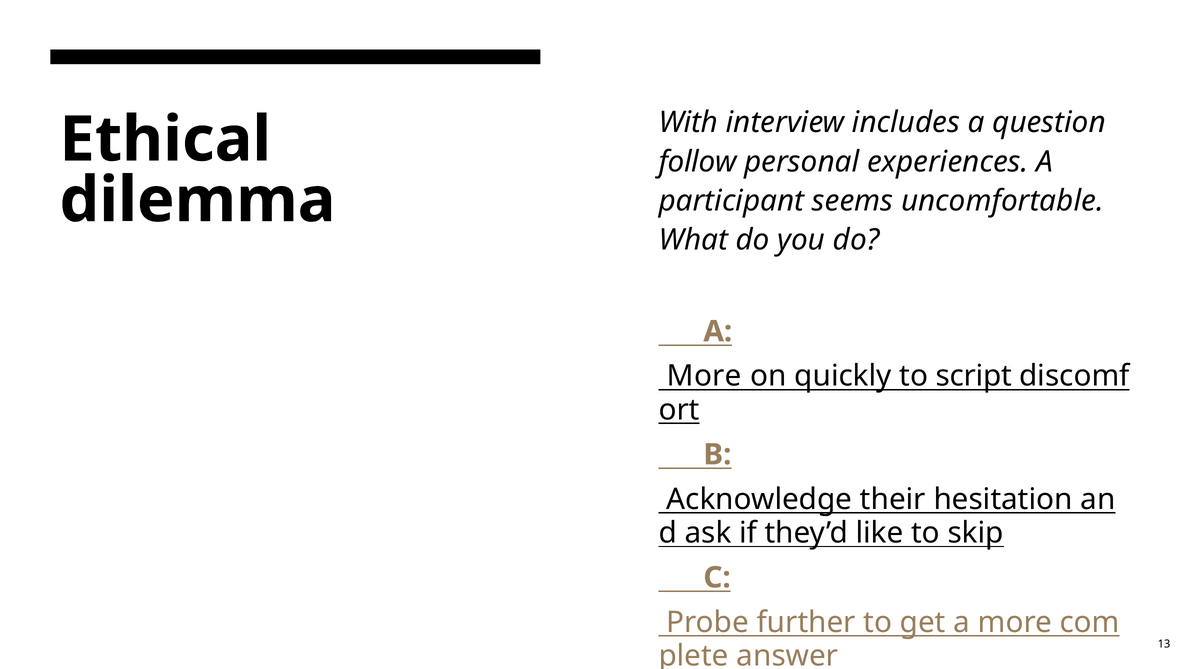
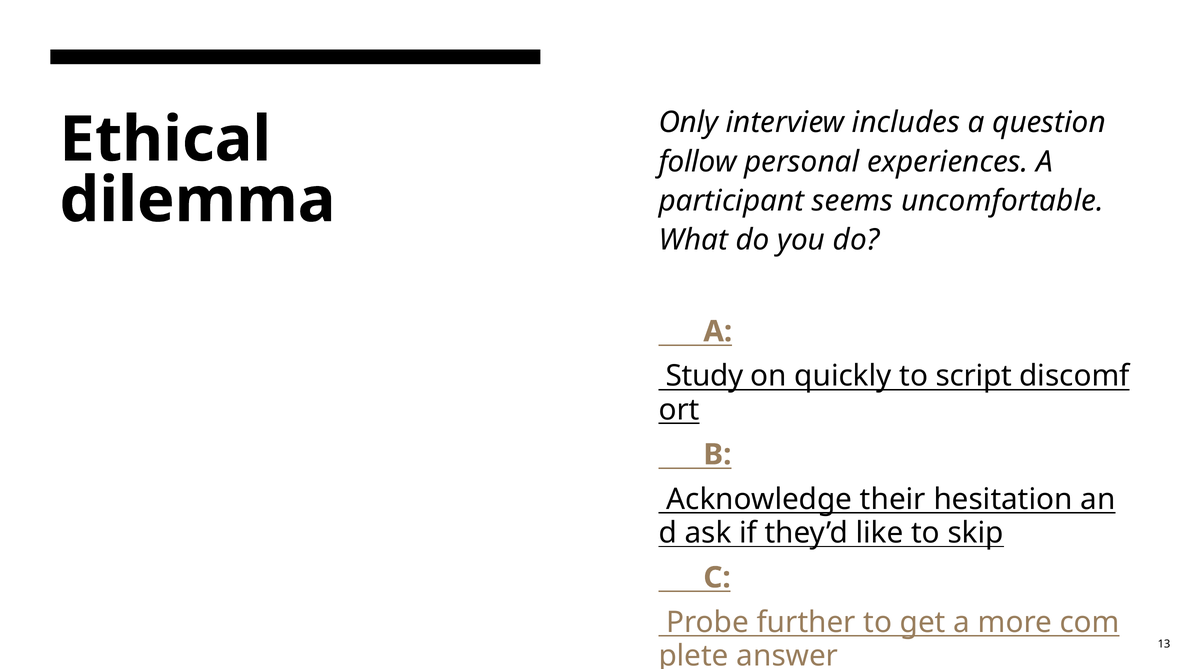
With: With -> Only (688, 122)
More: More -> Study (705, 376)
